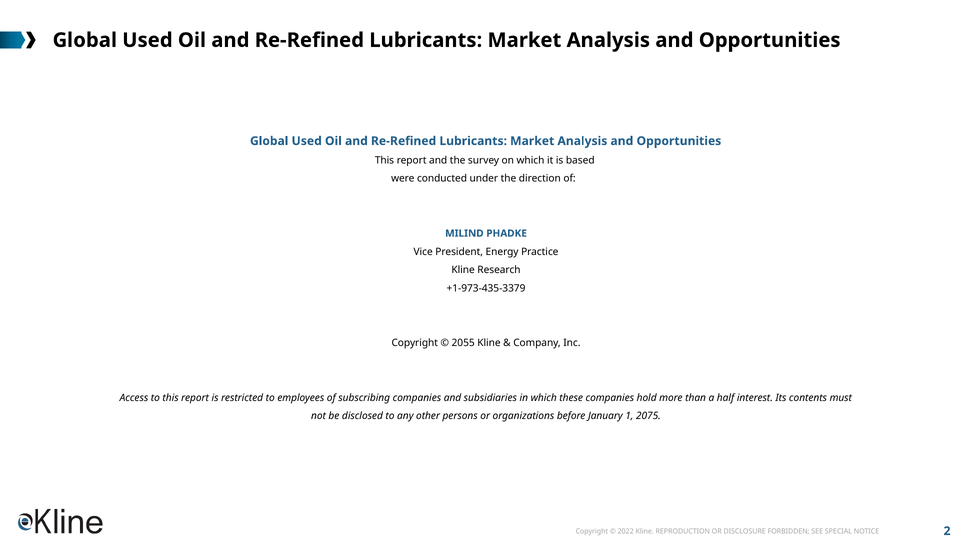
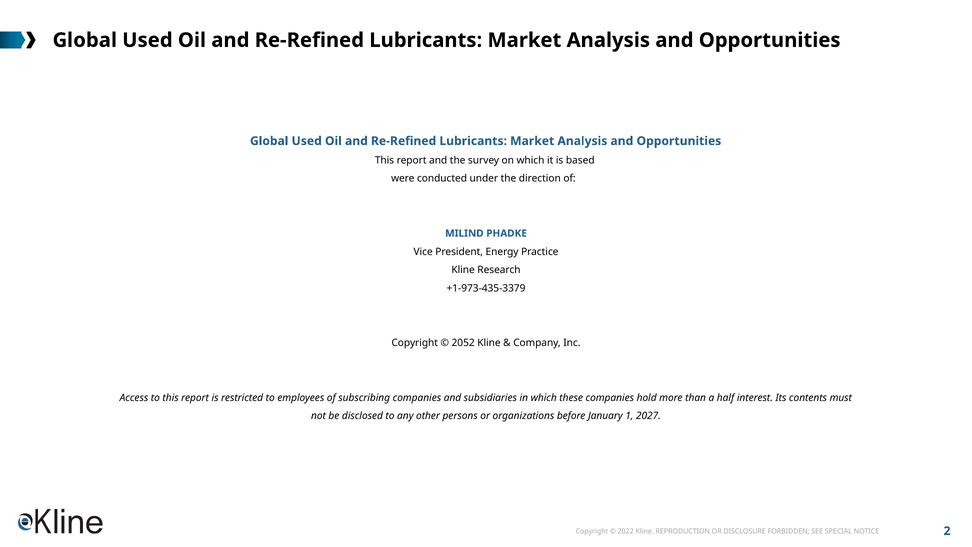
2055: 2055 -> 2052 (463, 343)
2075: 2075 -> 2027 (648, 416)
